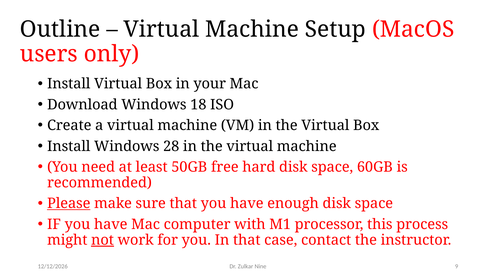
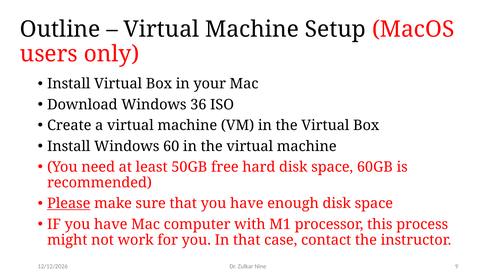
18: 18 -> 36 (198, 105)
28: 28 -> 60 (171, 146)
not underline: present -> none (103, 240)
